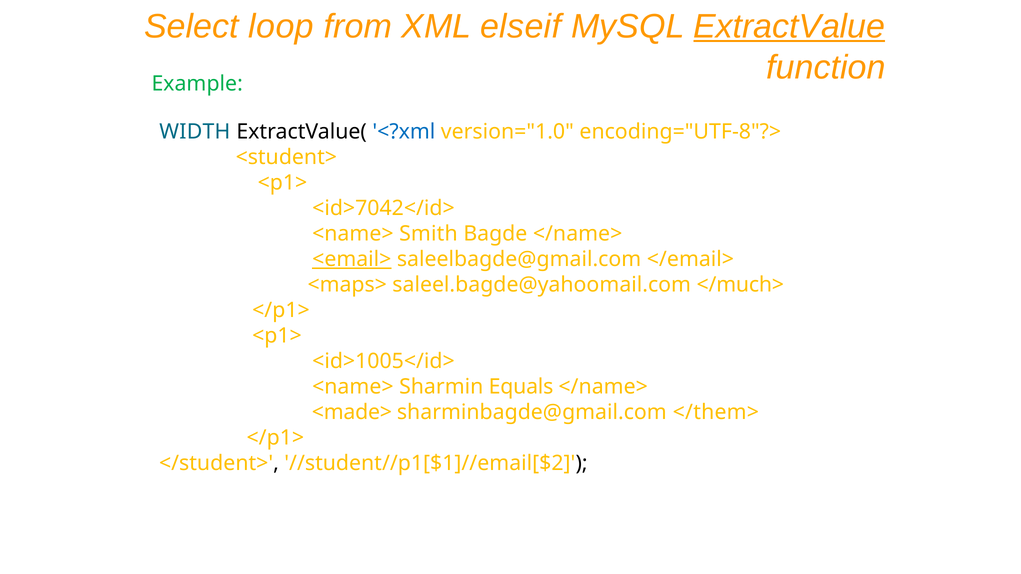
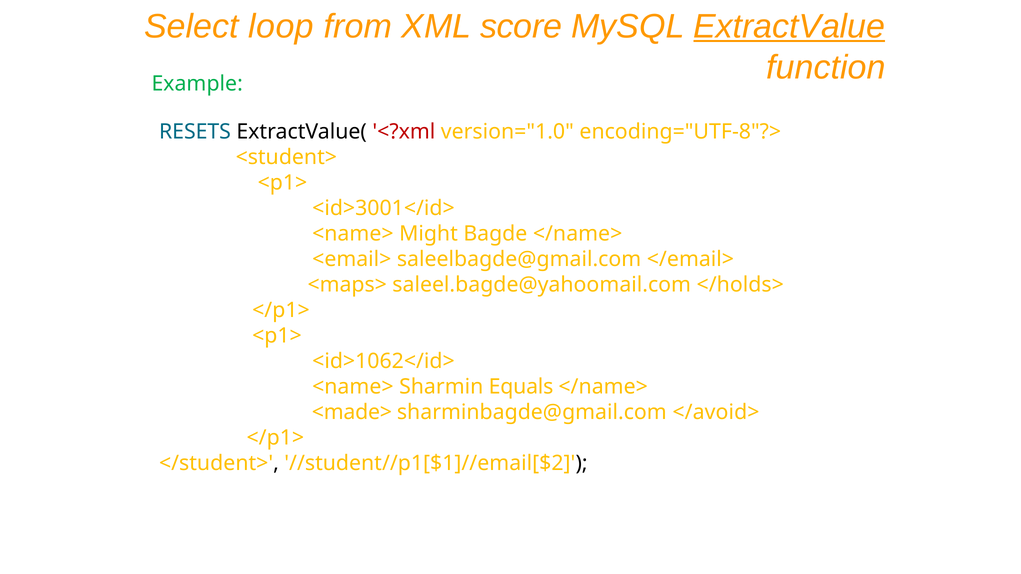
elseif: elseif -> score (521, 27)
WIDTH: WIDTH -> RESETS (195, 132)
<?xml colour: blue -> red (404, 132)
<id>7042</id>: <id>7042</id> -> <id>3001</id> (383, 208)
Smith: Smith -> Might (428, 234)
<email> underline: present -> none (352, 259)
</much>: </much> -> </holds> (740, 285)
<id>1005</id>: <id>1005</id> -> <id>1062</id> (383, 361)
</them>: </them> -> </avoid> (716, 413)
